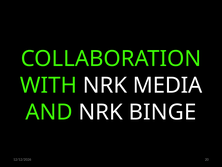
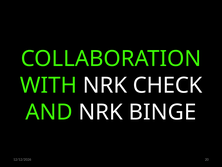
MEDIA: MEDIA -> CHECK (168, 85)
